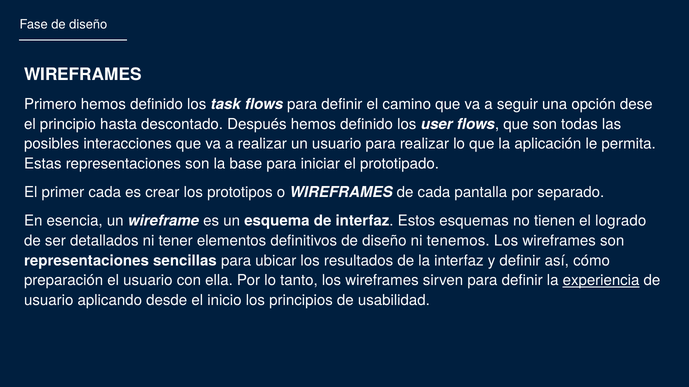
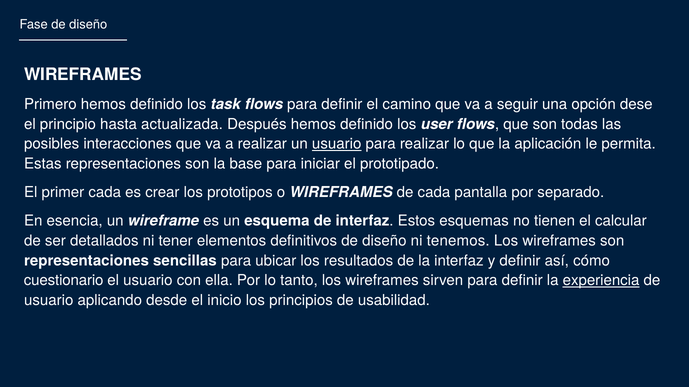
descontado: descontado -> actualizada (182, 124)
usuario underline: none -> present (337, 144)
logrado: logrado -> calcular (621, 221)
preparación: preparación -> cuestionario (64, 281)
